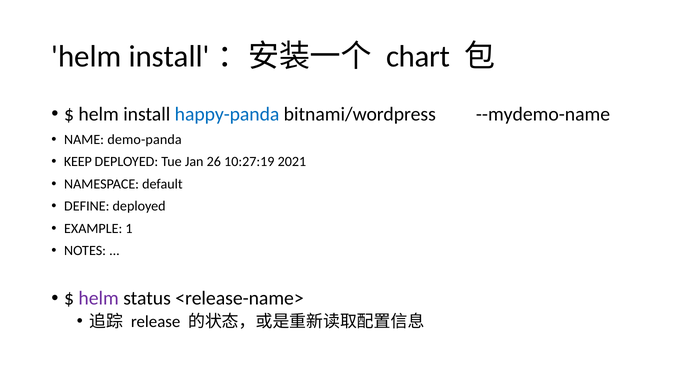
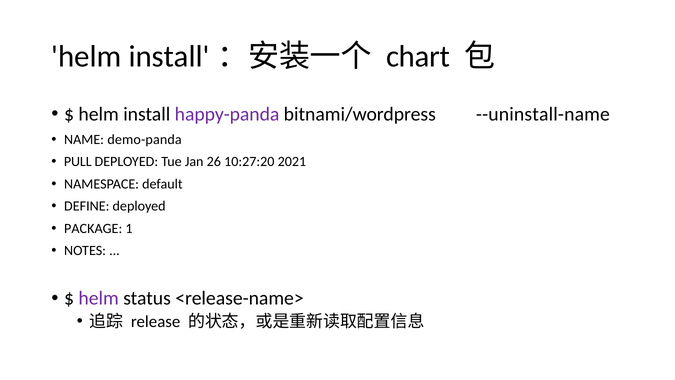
happy-panda colour: blue -> purple (227, 114)
--mydemo-name: --mydemo-name -> --uninstall-name (543, 114)
KEEP: KEEP -> PULL (78, 162)
10:27:19: 10:27:19 -> 10:27:20 (249, 162)
EXAMPLE: EXAMPLE -> PACKAGE (93, 228)
